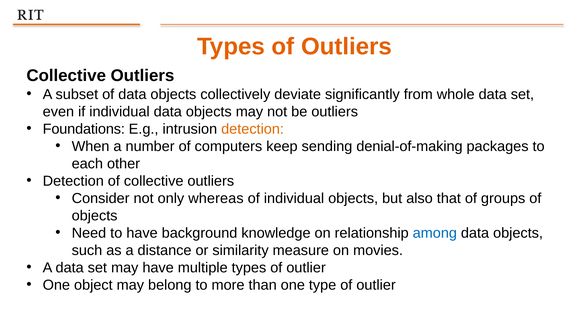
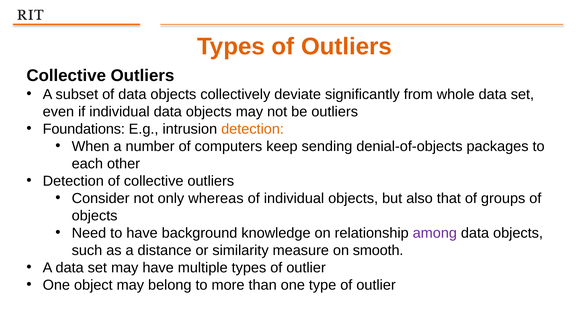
denial-of-making: denial-of-making -> denial-of-objects (409, 147)
among colour: blue -> purple (435, 233)
movies: movies -> smooth (378, 251)
